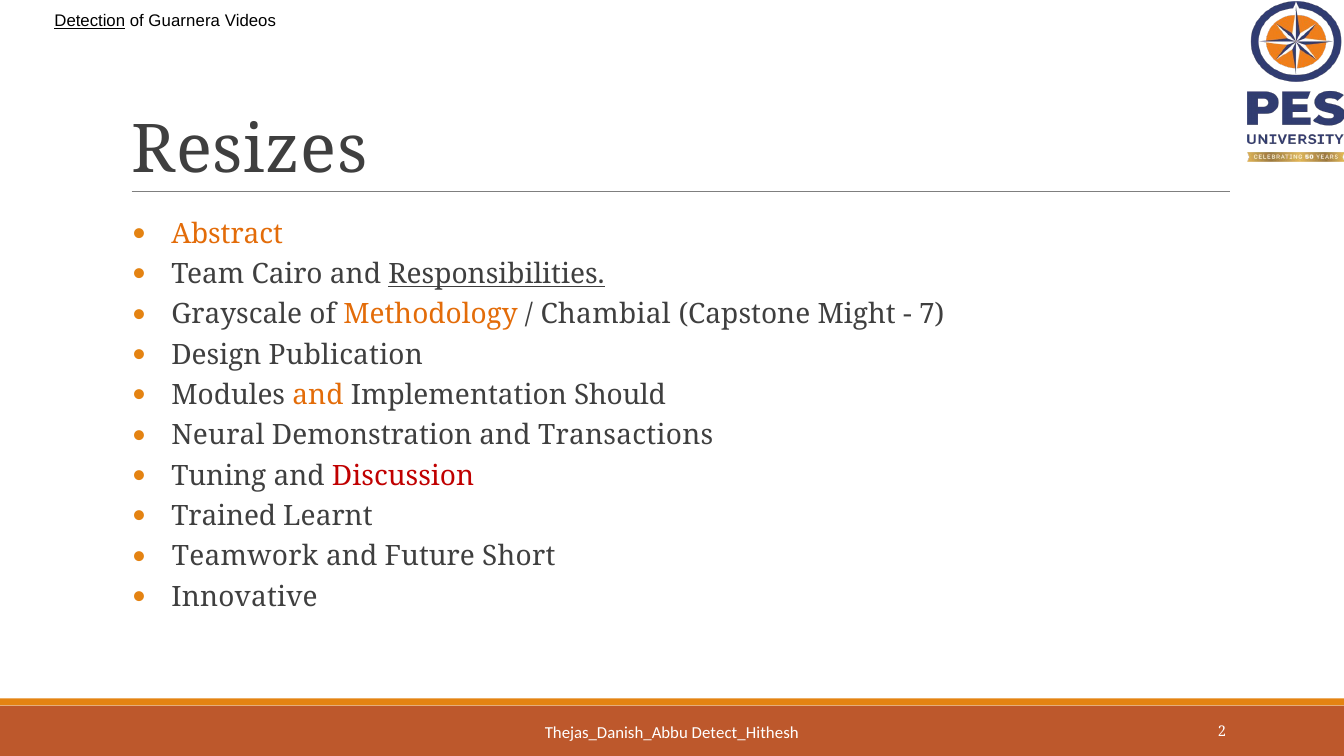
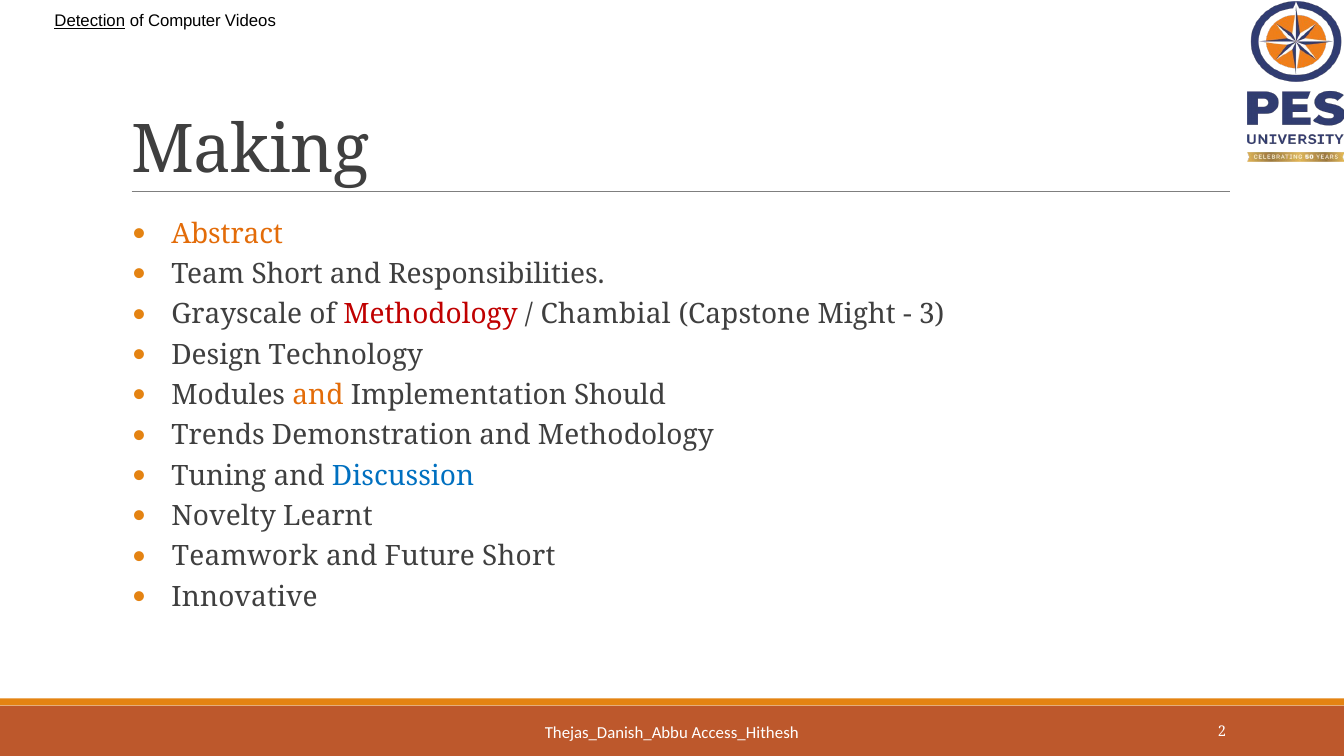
Guarnera: Guarnera -> Computer (184, 21)
Resizes: Resizes -> Making (250, 151)
Team Cairo: Cairo -> Short (287, 274)
Responsibilities underline: present -> none (496, 274)
Methodology colour: orange -> red (430, 315)
7: 7 -> 3 (932, 315)
Publication: Publication -> Technology (346, 355)
Neural: Neural -> Trends (218, 436)
and Transactions: Transactions -> Methodology (626, 436)
Discussion colour: red -> blue (403, 476)
Trained: Trained -> Novelty (224, 516)
Detect_Hithesh: Detect_Hithesh -> Access_Hithesh (745, 733)
